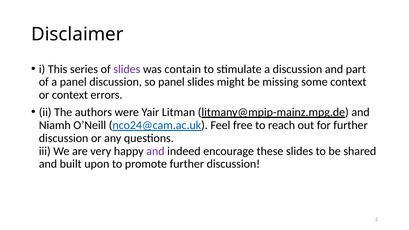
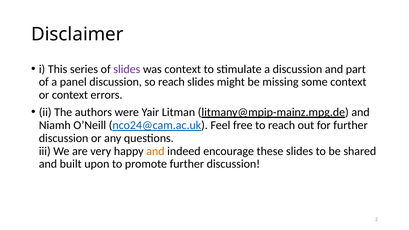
was contain: contain -> context (183, 69)
so panel: panel -> reach (171, 82)
and colour: purple -> orange (155, 151)
